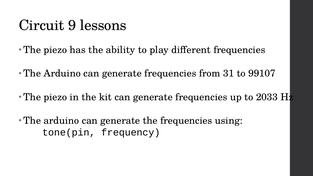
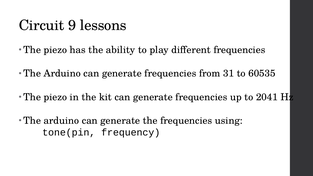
99107: 99107 -> 60535 (262, 74)
2033: 2033 -> 2041 (267, 97)
